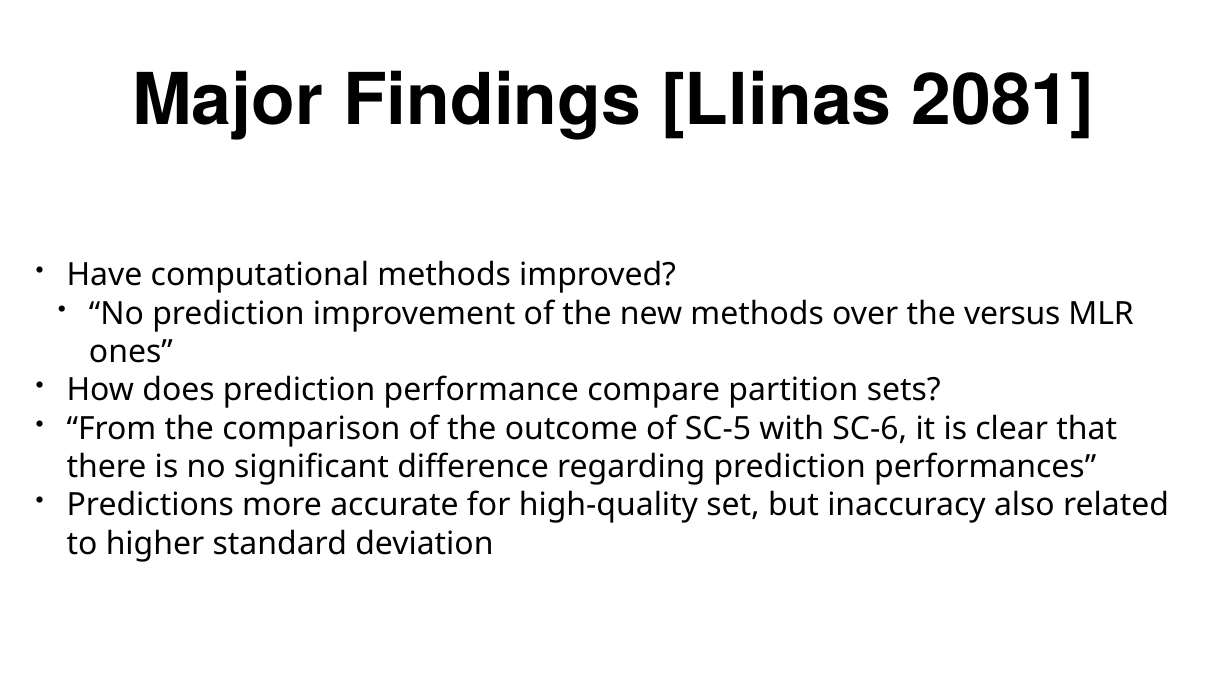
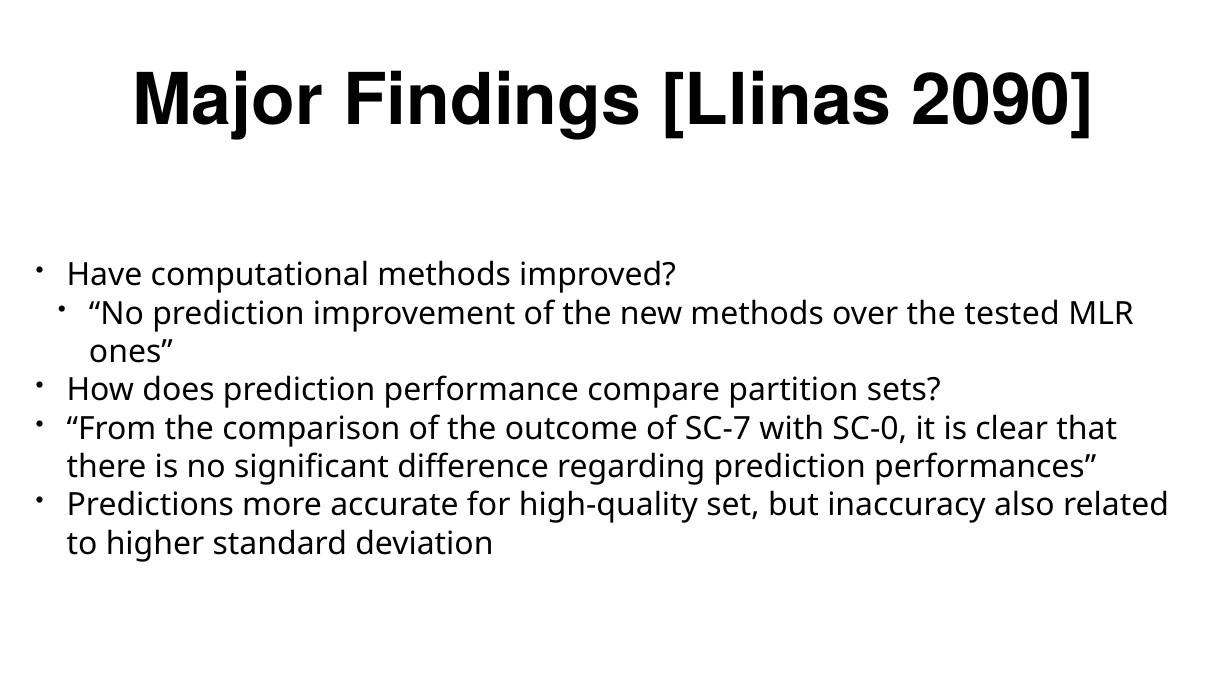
2081: 2081 -> 2090 (1003, 101)
versus: versus -> tested (1012, 314)
SC-5: SC-5 -> SC-7 (718, 429)
SC-6: SC-6 -> SC-0 (870, 429)
